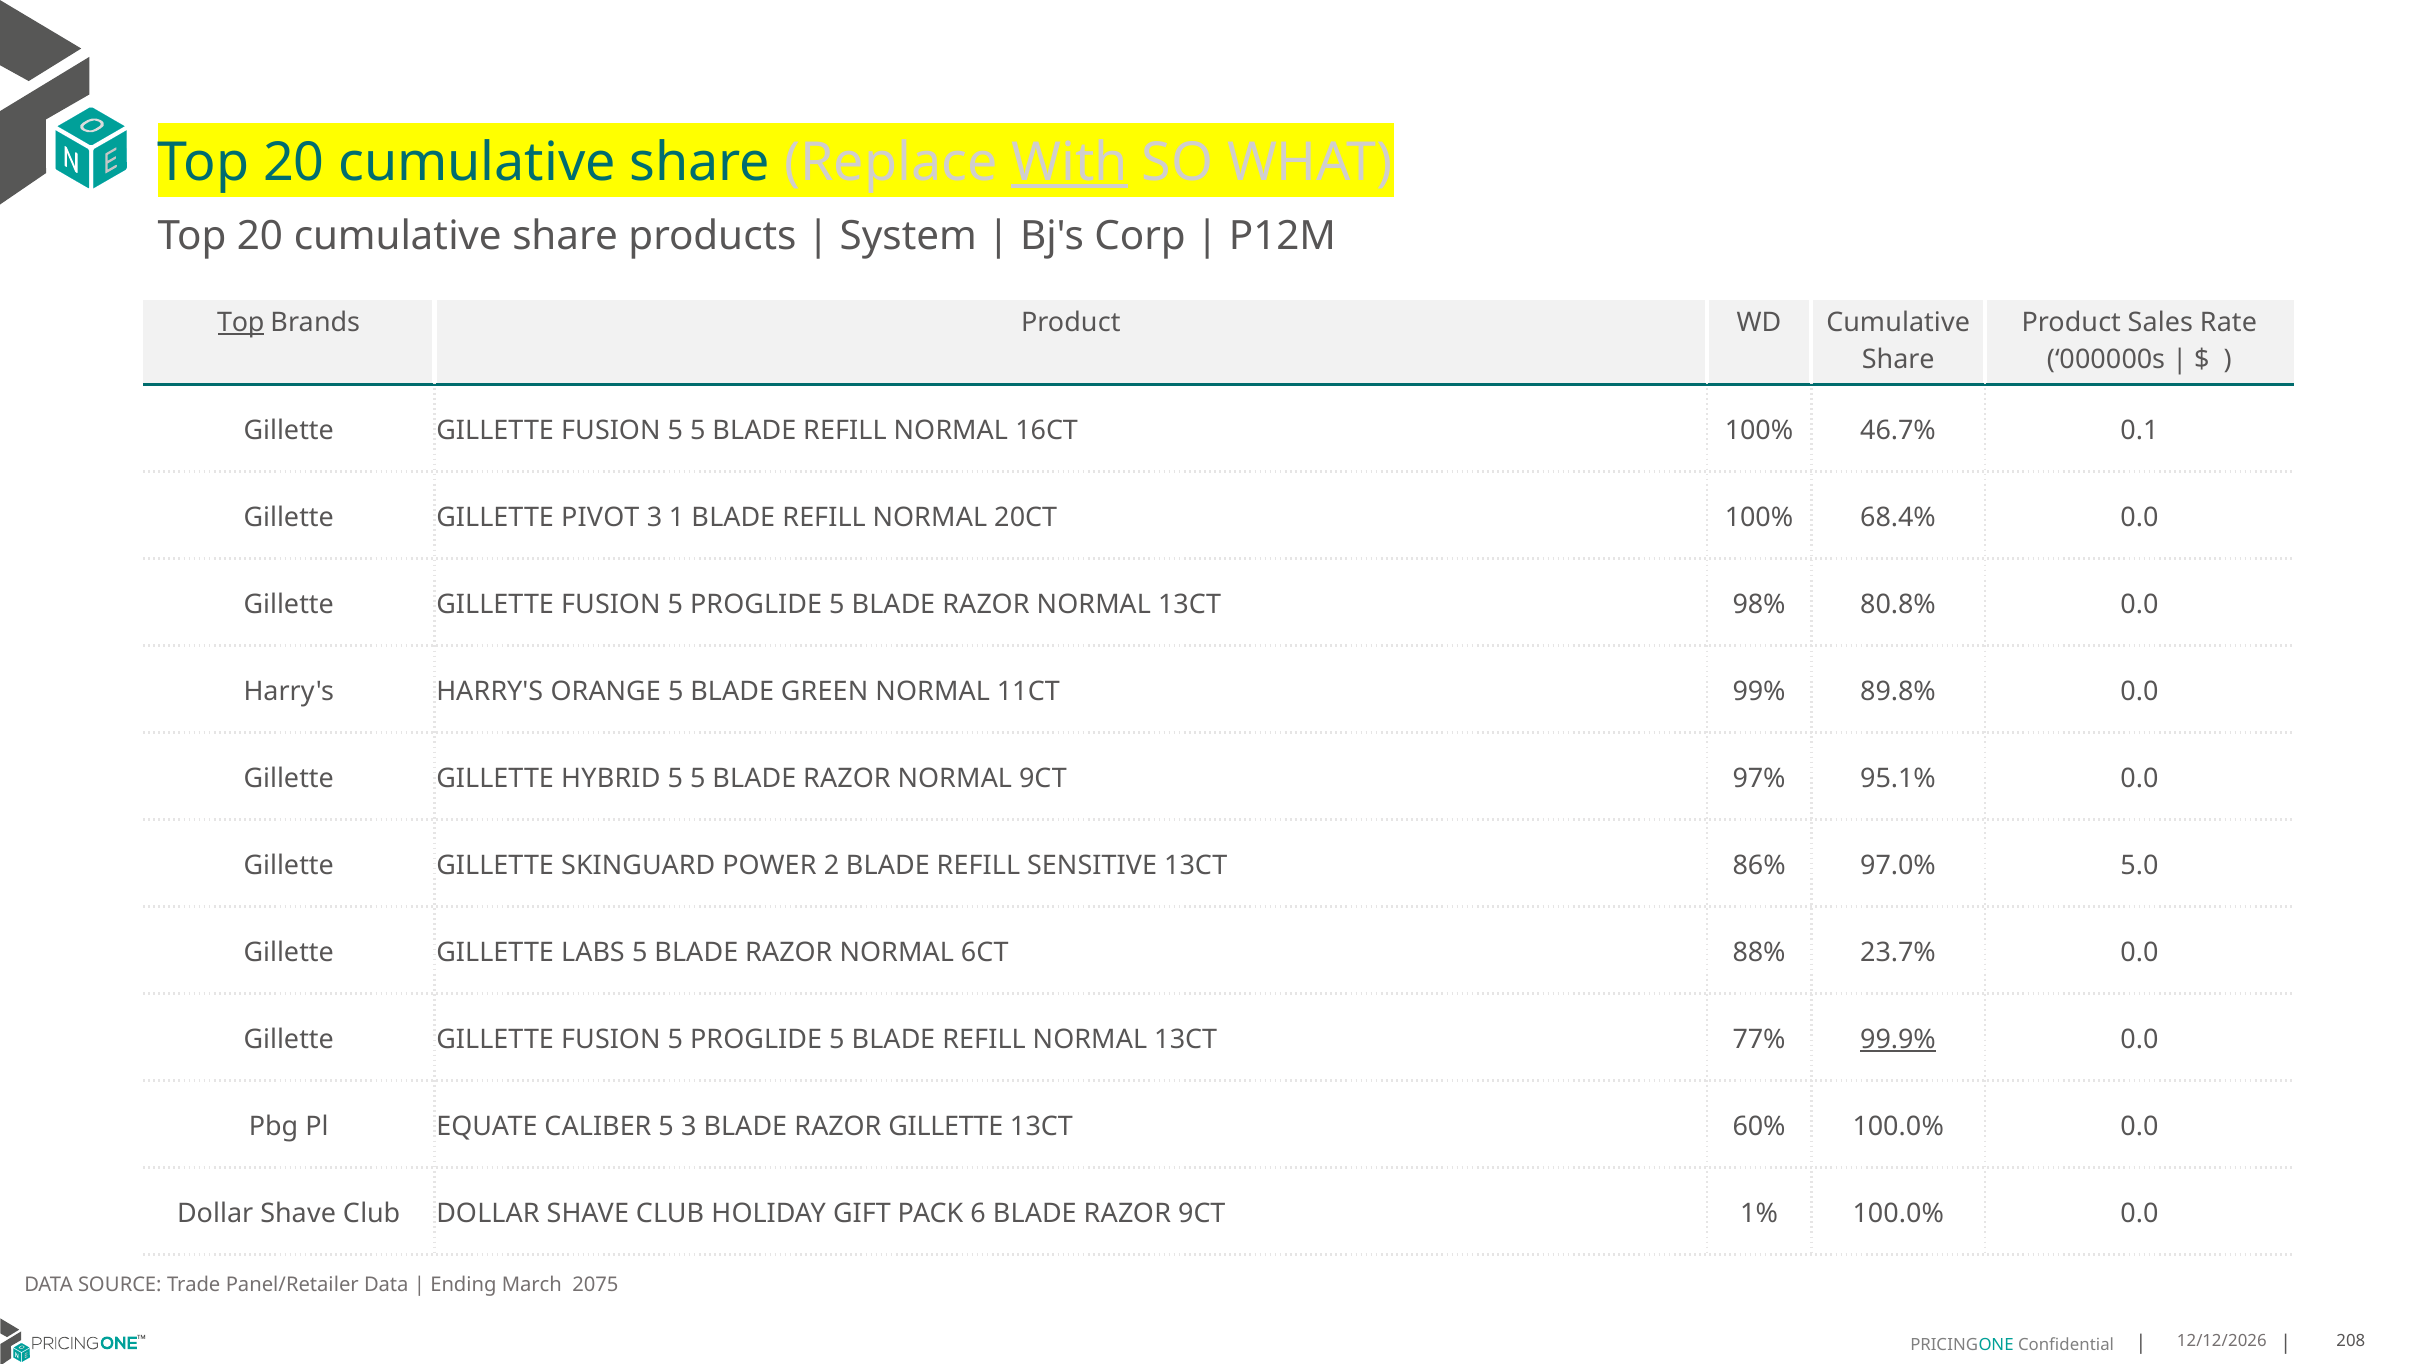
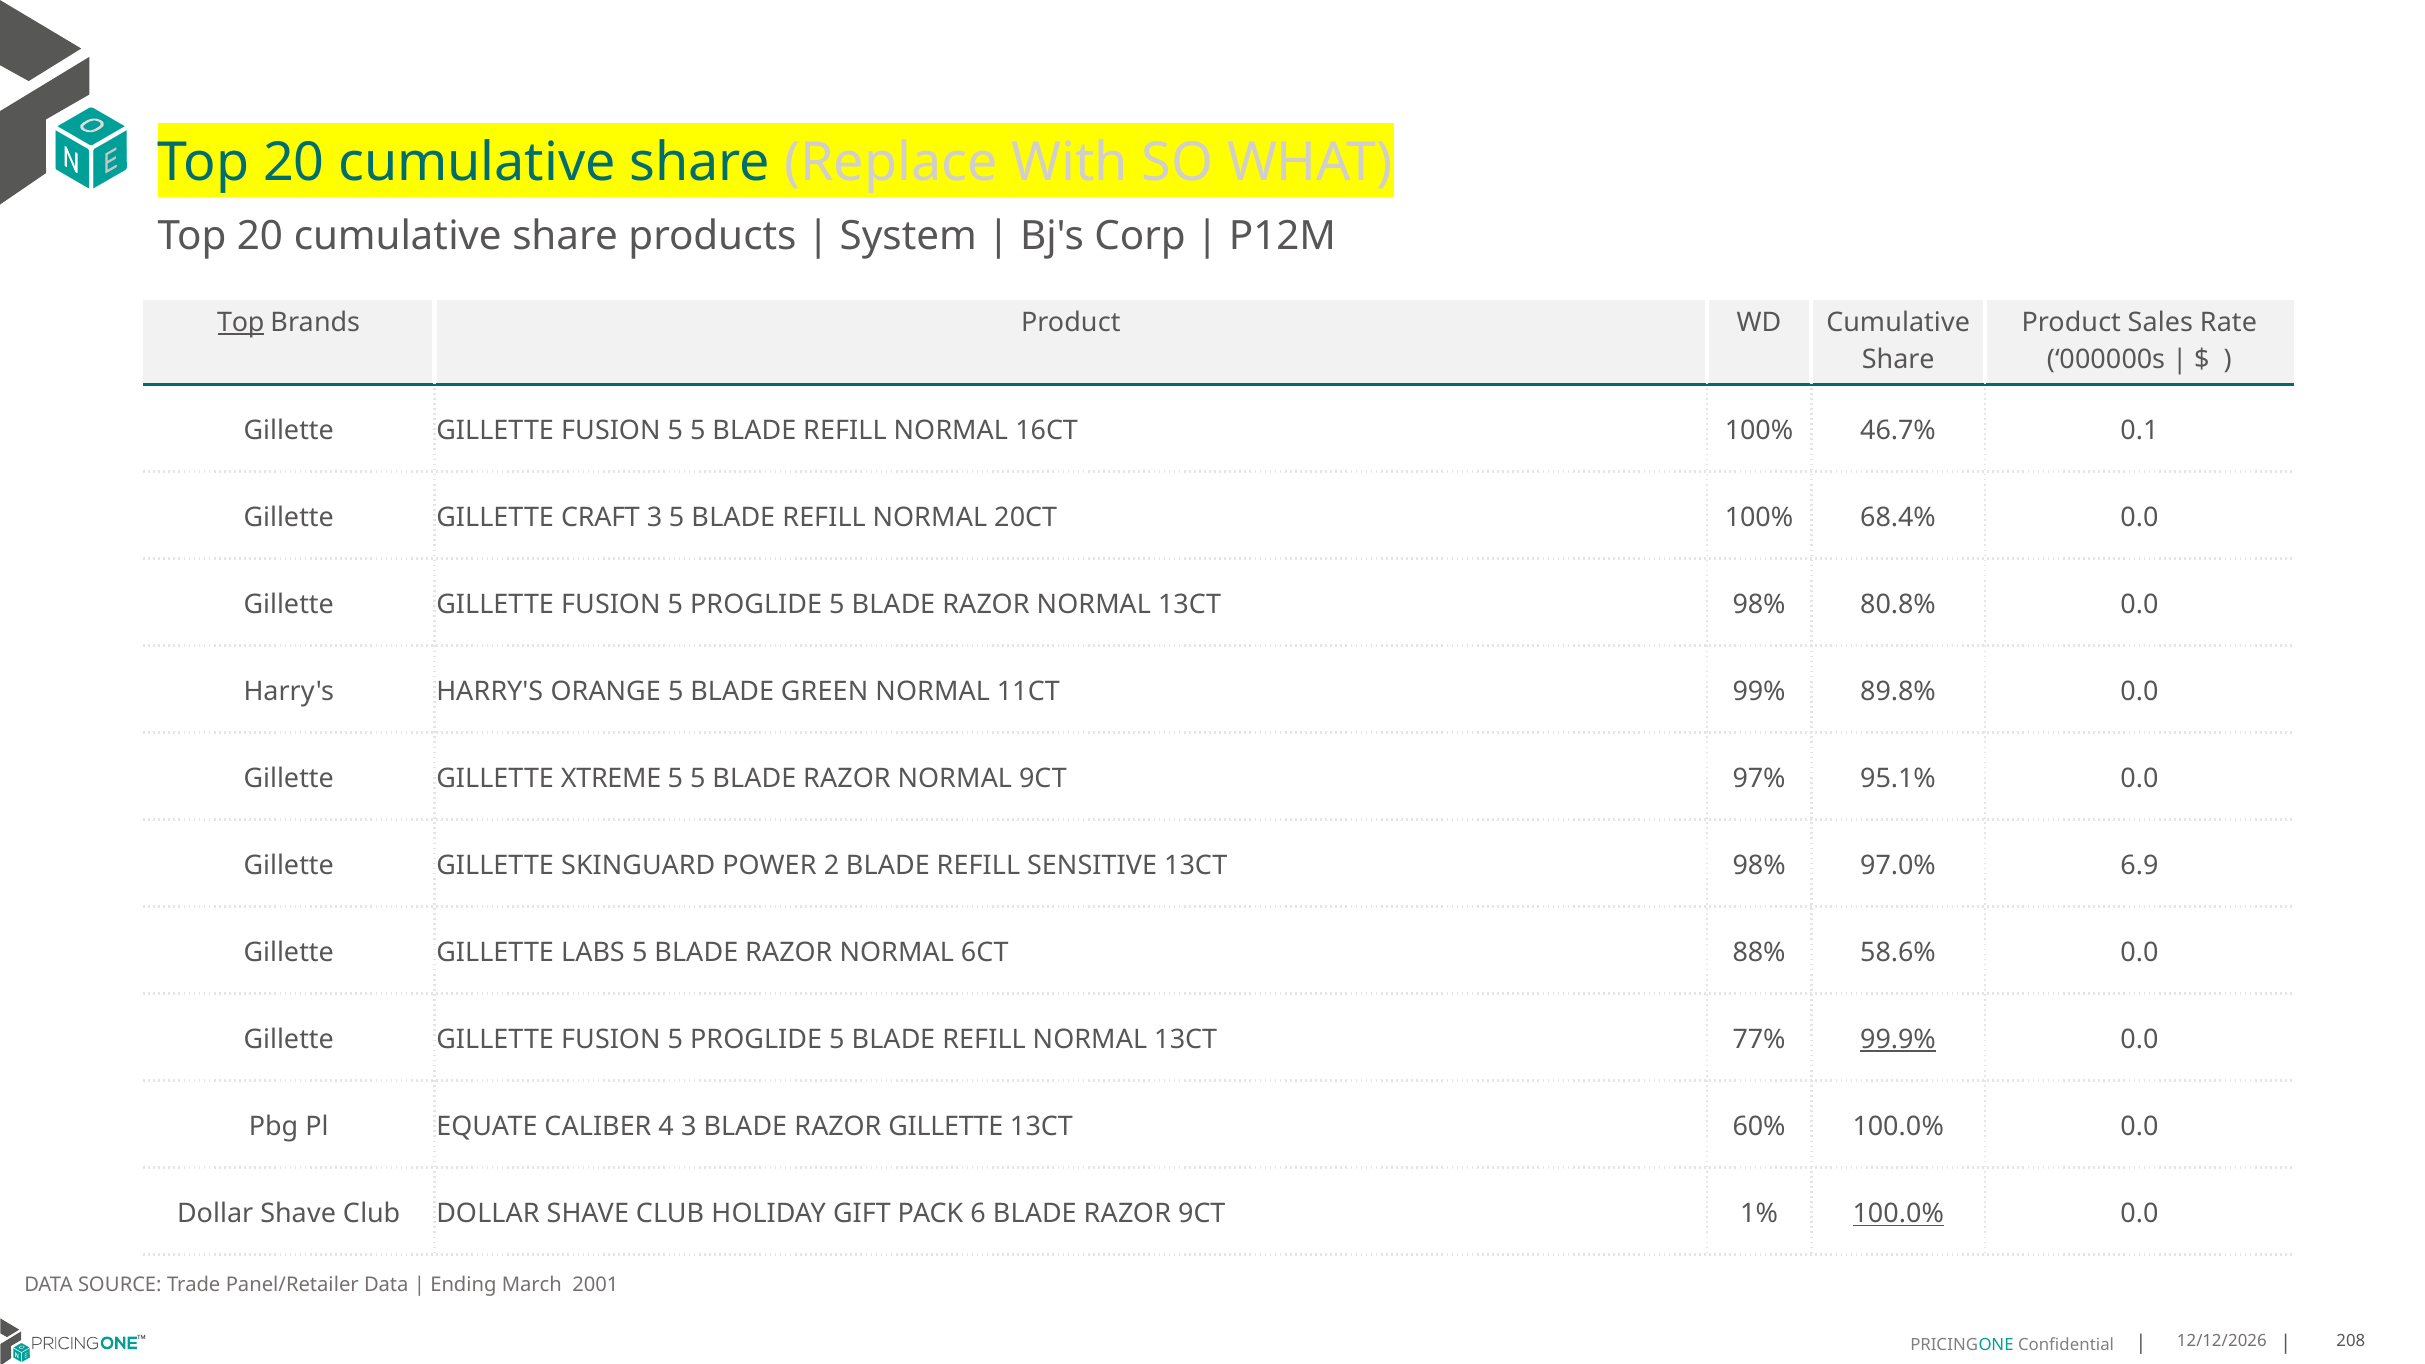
With underline: present -> none (1069, 163)
PIVOT: PIVOT -> CRAFT (601, 517)
3 1: 1 -> 5 (677, 517)
HYBRID: HYBRID -> XTREME (611, 779)
SENSITIVE 13CT 86%: 86% -> 98% (1759, 866)
5.0: 5.0 -> 6.9 (2139, 866)
23.7%: 23.7% -> 58.6% (1898, 953)
CALIBER 5: 5 -> 4 (666, 1127)
100.0% underline: none -> present (1898, 1214)
2075: 2075 -> 2001 (595, 1285)
